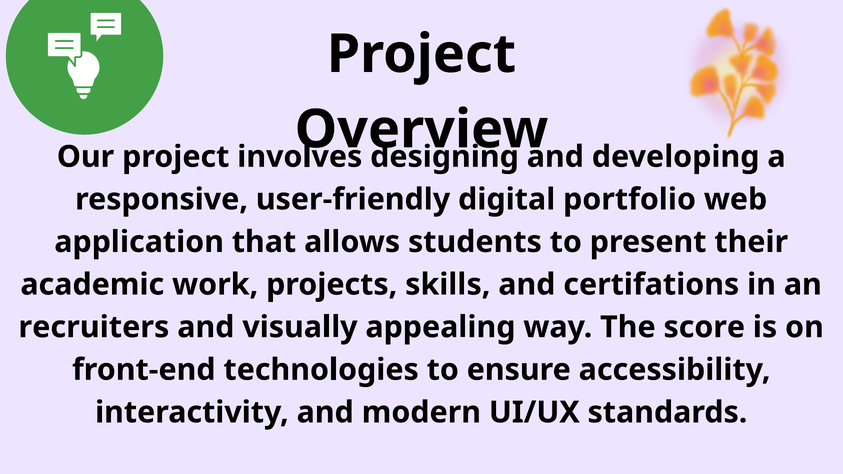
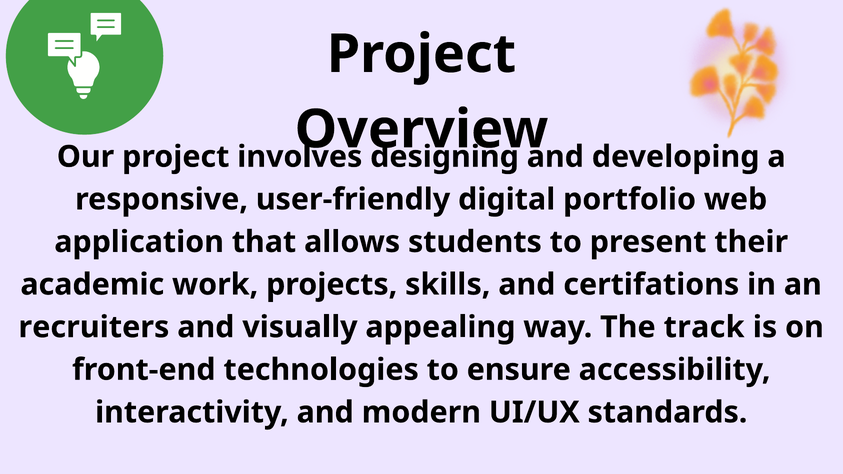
score: score -> track (704, 327)
